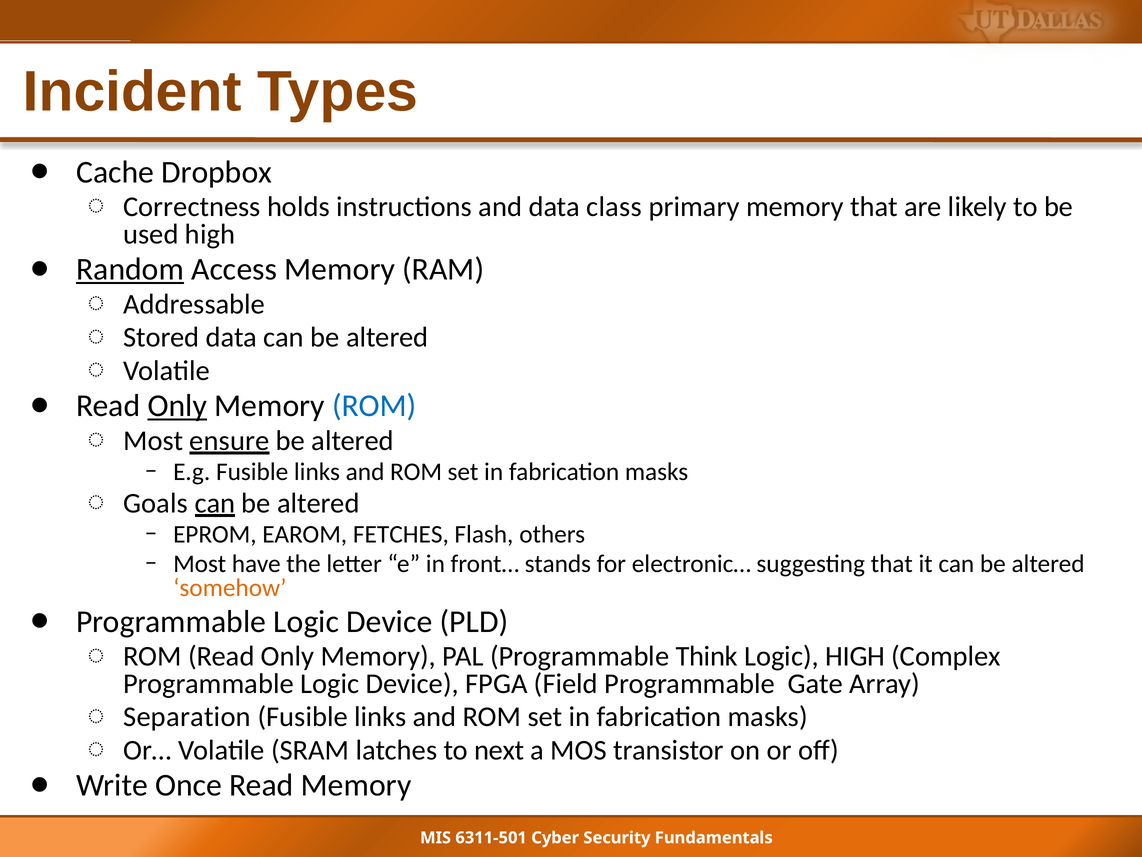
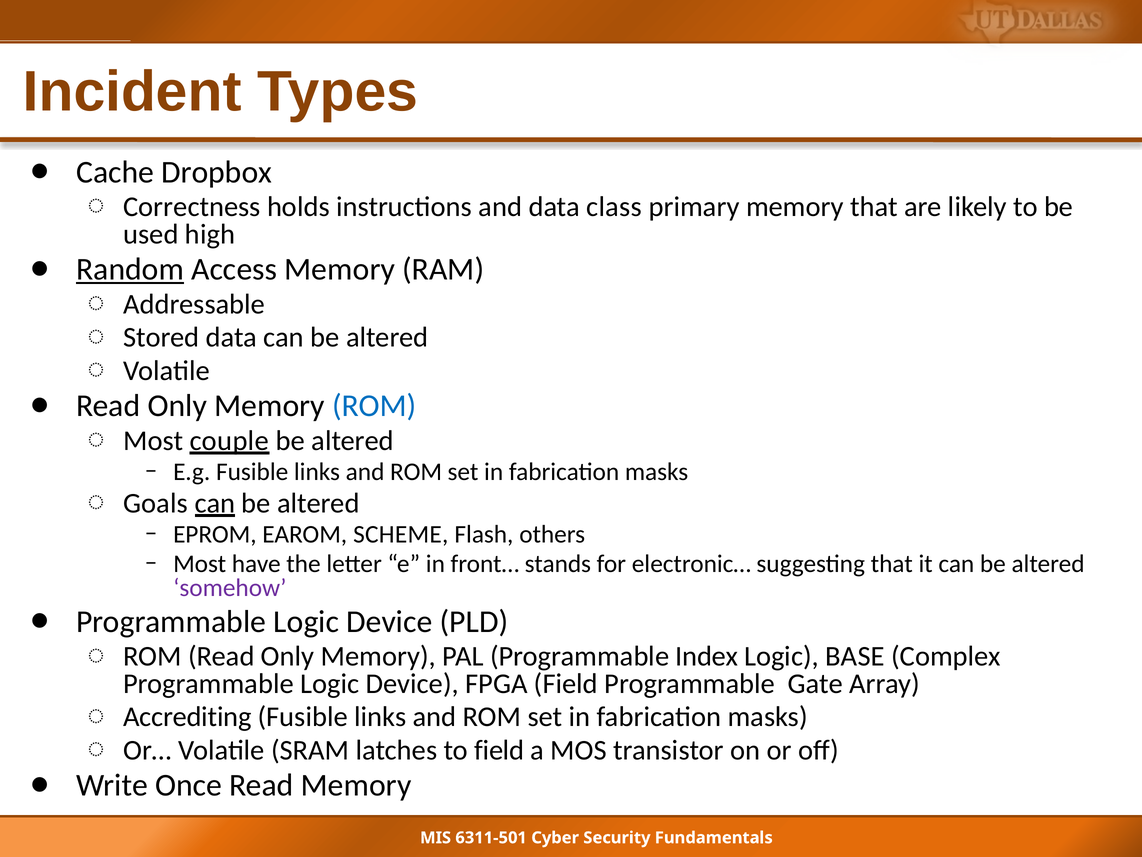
Only underline: present -> none (177, 406)
ensure: ensure -> couple (229, 440)
FETCHES: FETCHES -> SCHEME (401, 534)
somehow colour: orange -> purple (230, 588)
Think: Think -> Index (707, 656)
Logic HIGH: HIGH -> BASE (855, 656)
Separation: Separation -> Accrediting (187, 717)
to next: next -> field (499, 750)
